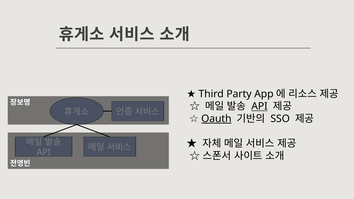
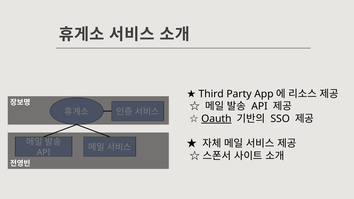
API underline: present -> none (259, 106)
